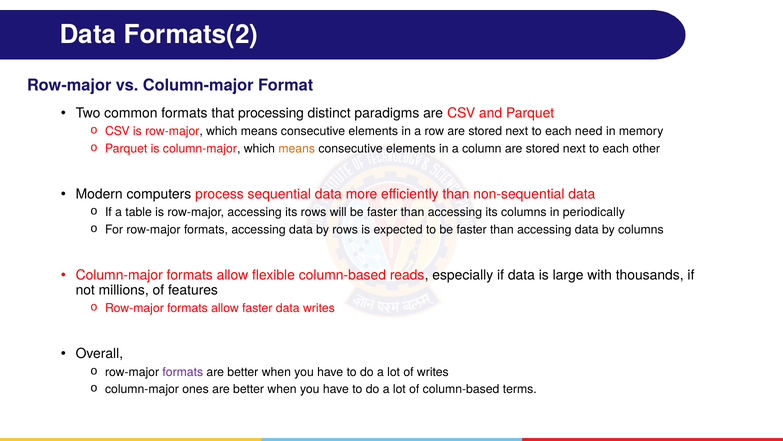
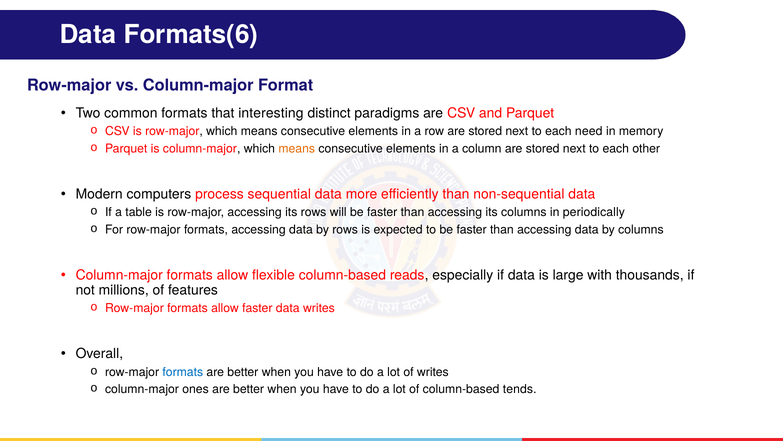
Formats(2: Formats(2 -> Formats(6 (191, 35)
processing: processing -> interesting (271, 113)
formats colour: purple -> blue (183, 372)
terms: terms -> tends (520, 389)
